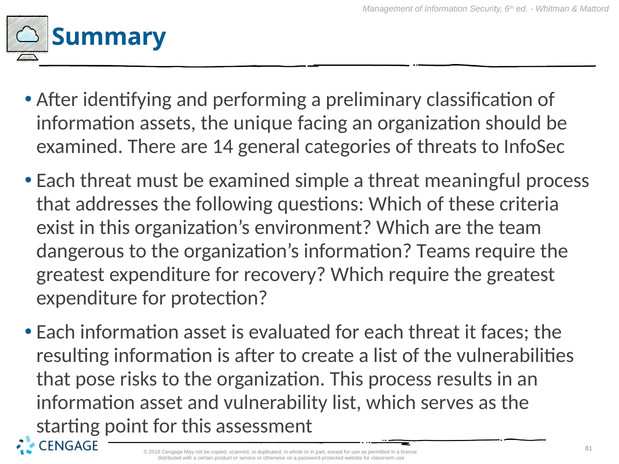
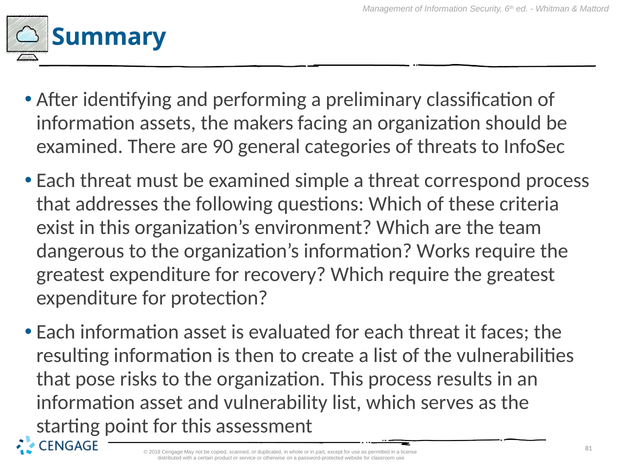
unique: unique -> makers (263, 123)
14: 14 -> 90 (223, 147)
meaningful: meaningful -> correspond (473, 181)
Teams: Teams -> Works (443, 251)
is after: after -> then (254, 355)
